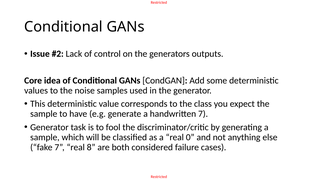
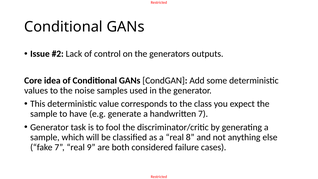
0: 0 -> 8 (190, 137)
8: 8 -> 9 (91, 147)
